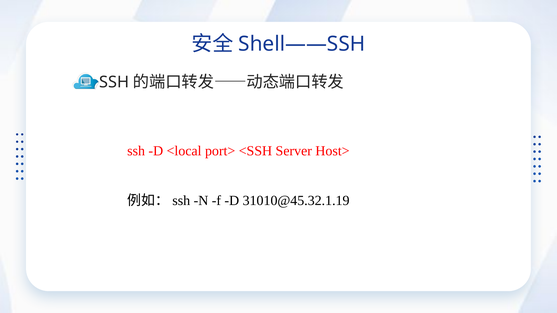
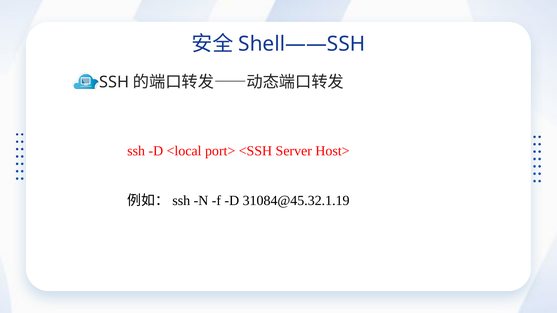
31010@45.32.1.19: 31010@45.32.1.19 -> 31084@45.32.1.19 (296, 201)
